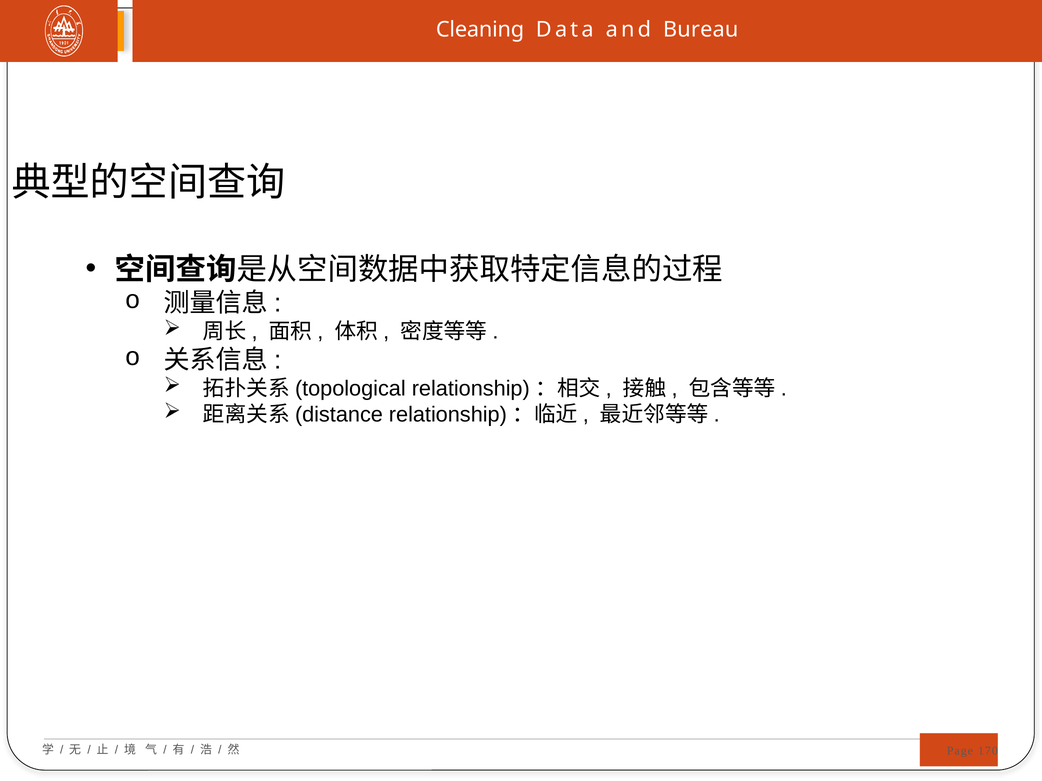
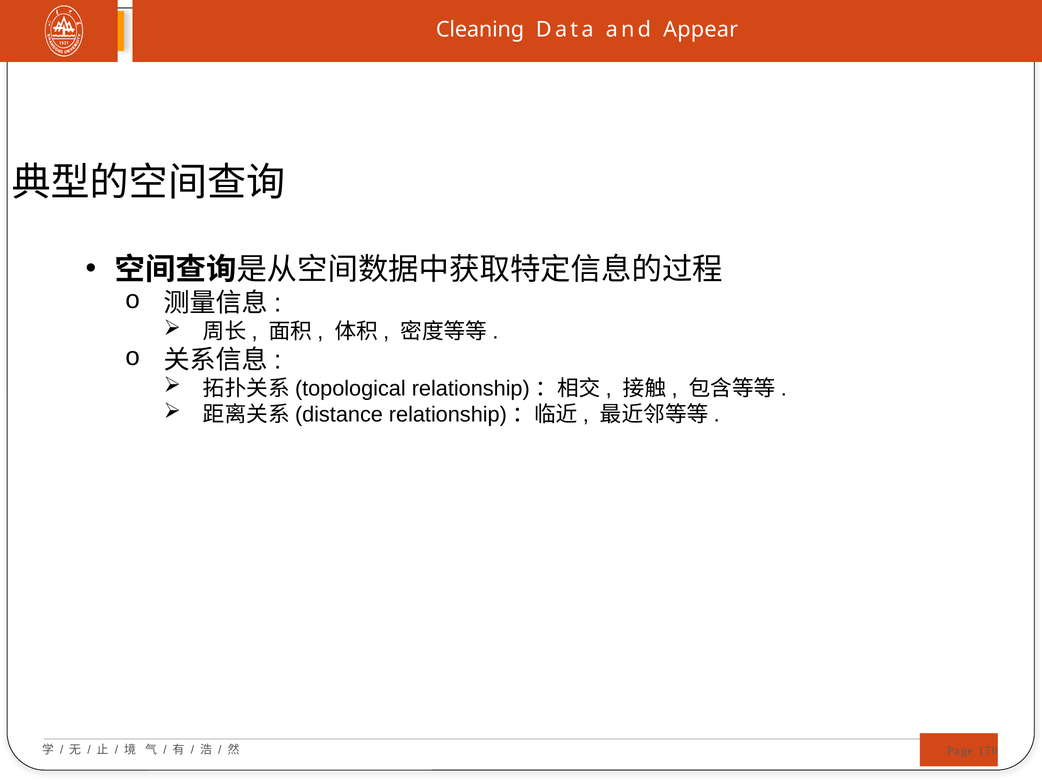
Bureau: Bureau -> Appear (701, 30)
